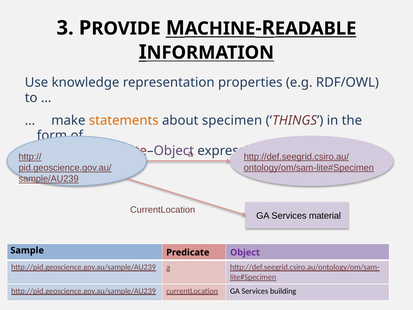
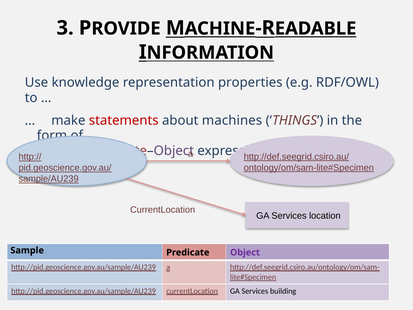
statements colour: orange -> red (124, 120)
specimen: specimen -> machines (232, 120)
material: material -> location (325, 216)
